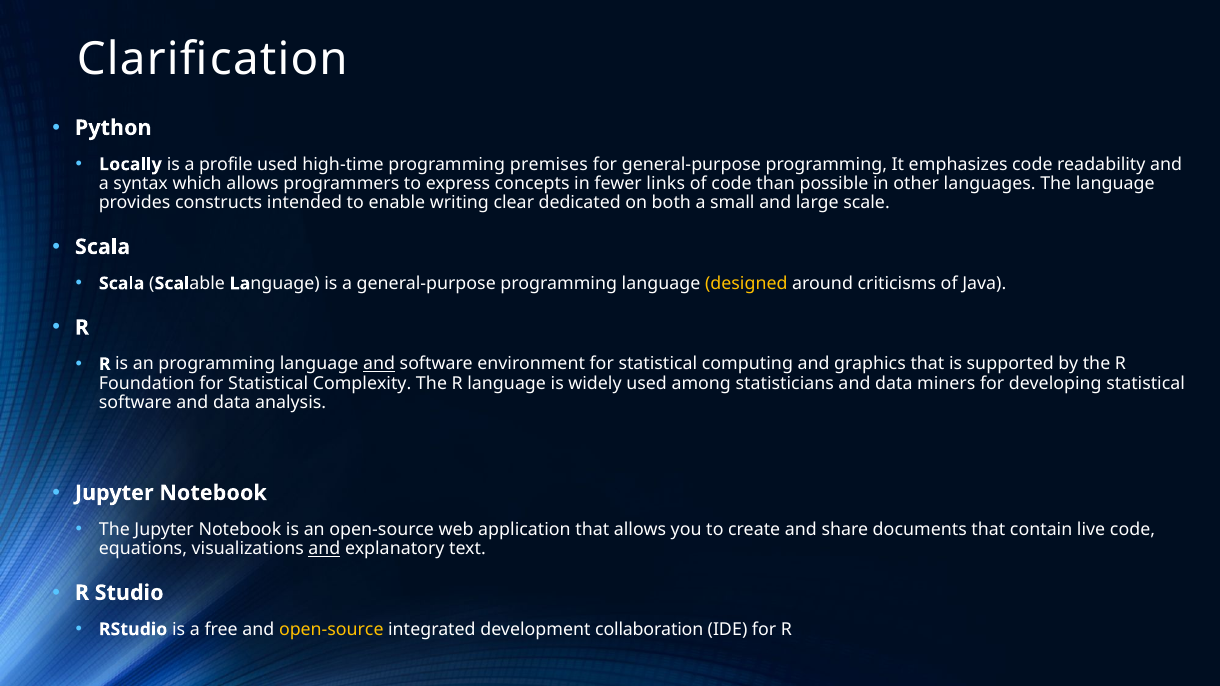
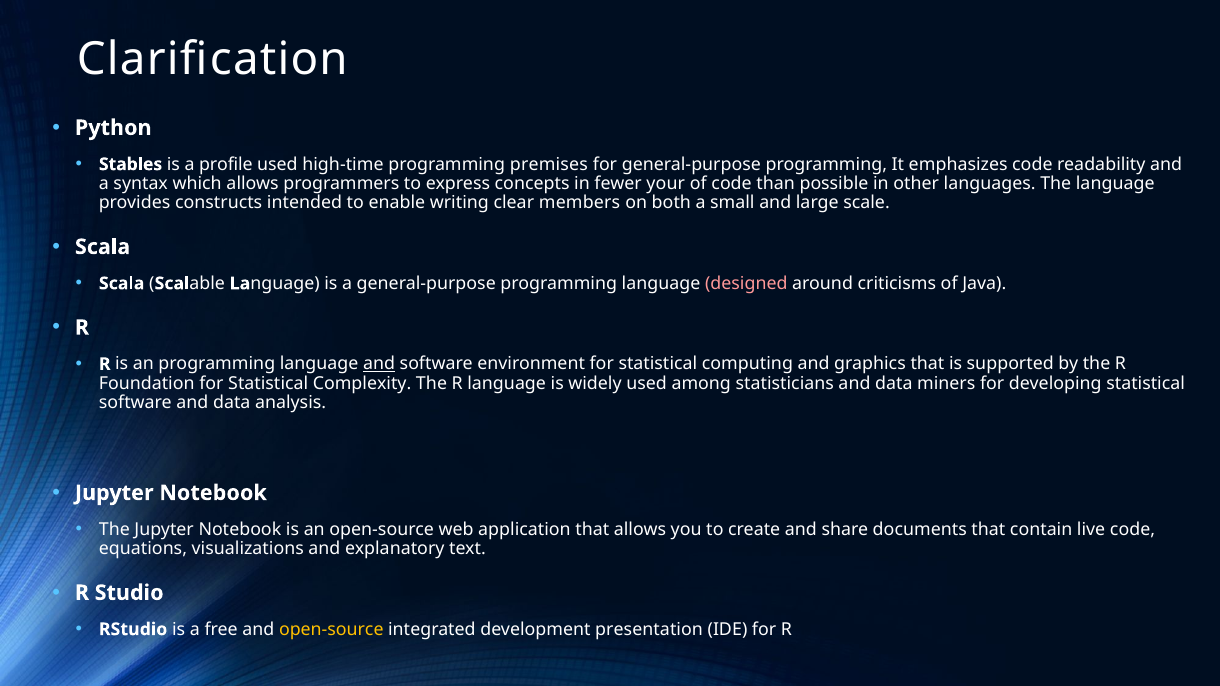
Locally: Locally -> Stables (131, 164)
links: links -> your (666, 184)
dedicated: dedicated -> members (580, 203)
designed colour: yellow -> pink (746, 284)
and underline: present -> none (324, 549)
collaboration: collaboration -> presentation (649, 630)
